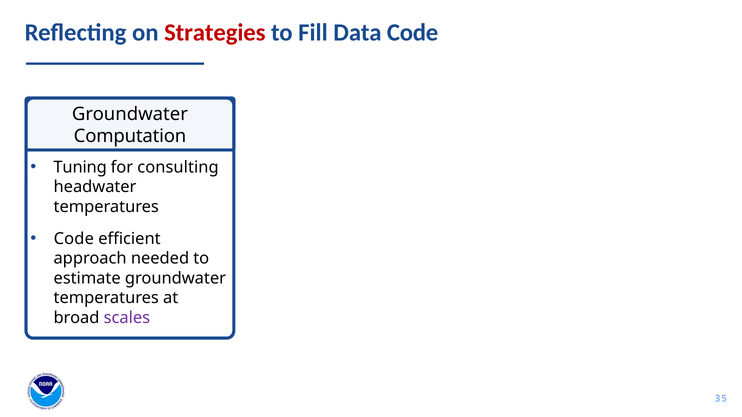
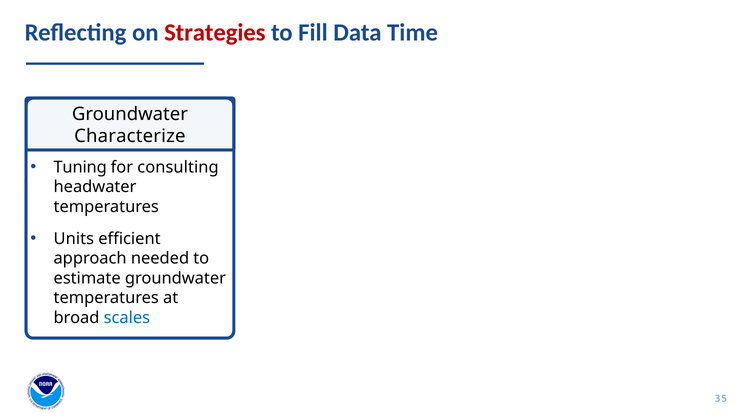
Data Code: Code -> Time (413, 33)
Computation: Computation -> Characterize (130, 136)
Code: Code -> Units (74, 239)
scales colour: purple -> blue (127, 318)
